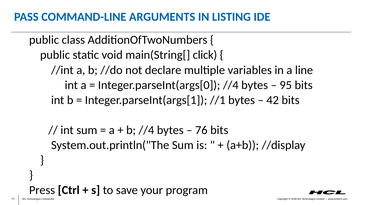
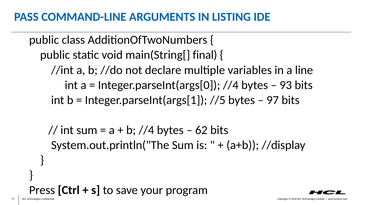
click: click -> final (205, 55)
95: 95 -> 93 (286, 85)
//1: //1 -> //5 (218, 100)
42: 42 -> 97 (273, 100)
76: 76 -> 62 (201, 130)
